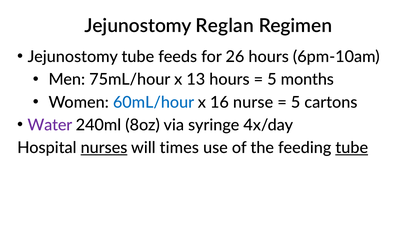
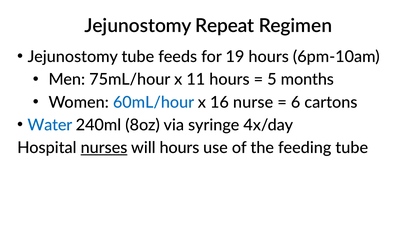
Reglan: Reglan -> Repeat (225, 26)
26: 26 -> 19 (235, 57)
13: 13 -> 11 (196, 80)
5: 5 -> 6 (296, 102)
Water colour: purple -> blue (50, 125)
will times: times -> hours (179, 148)
tube underline: present -> none (352, 148)
